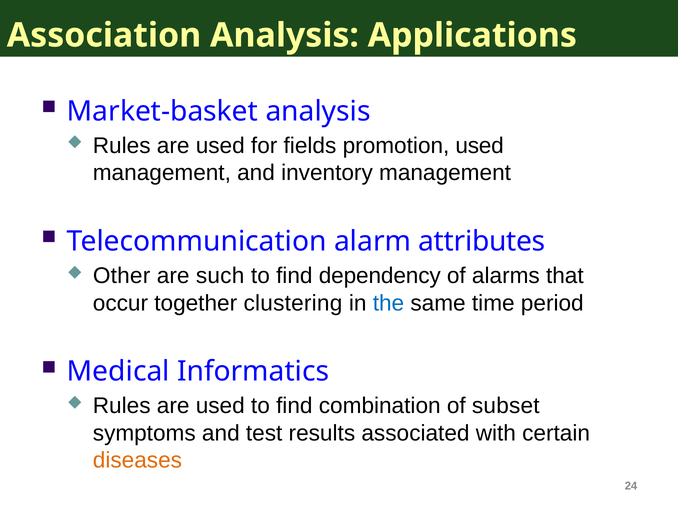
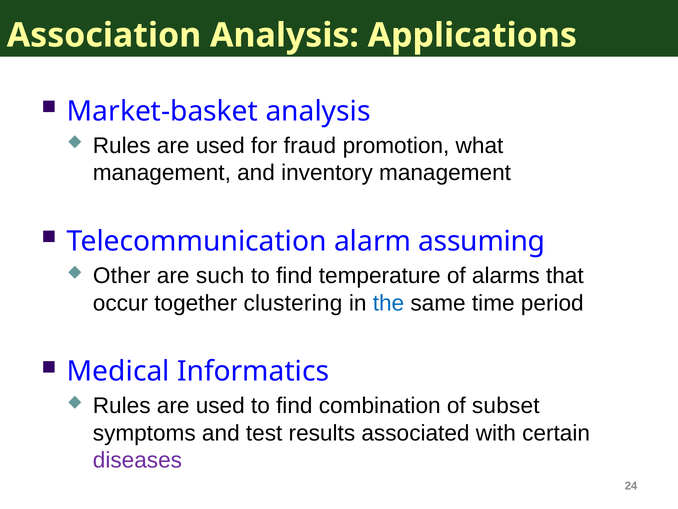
fields: fields -> fraud (310, 146)
promotion used: used -> what (479, 146)
attributes: attributes -> assuming (482, 241)
dependency: dependency -> temperature (380, 276)
diseases colour: orange -> purple (137, 460)
